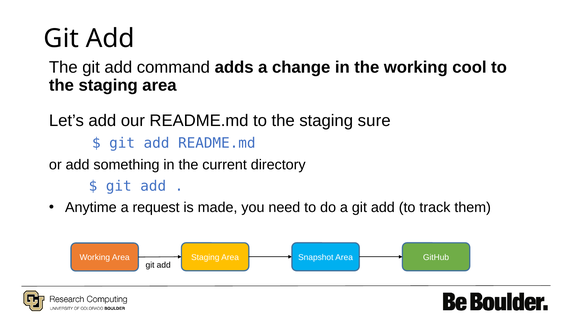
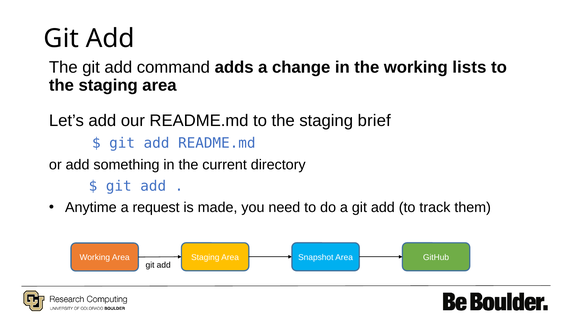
cool: cool -> lists (469, 67)
sure: sure -> brief (374, 120)
